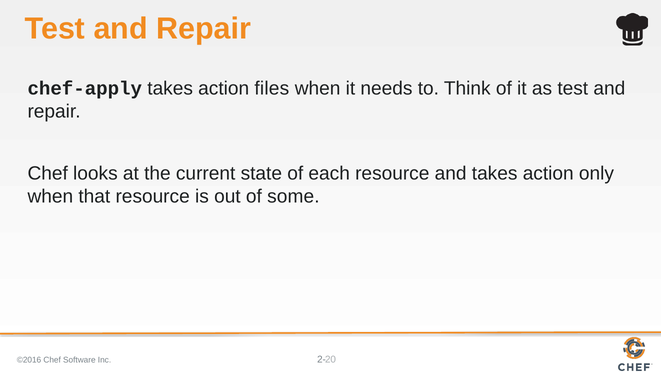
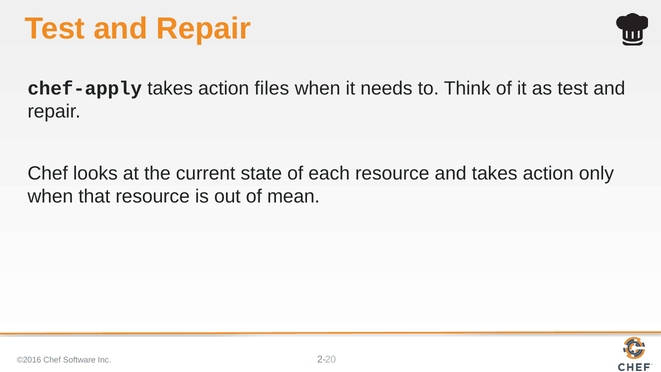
some: some -> mean (294, 196)
